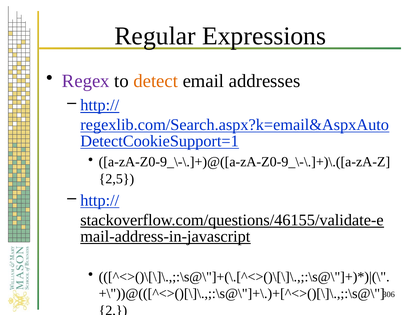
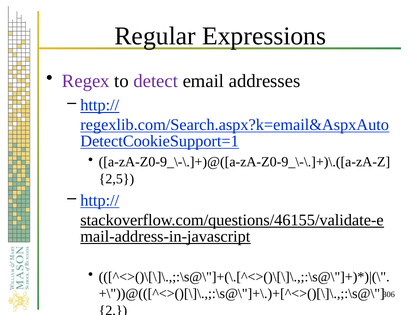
detect colour: orange -> purple (156, 81)
